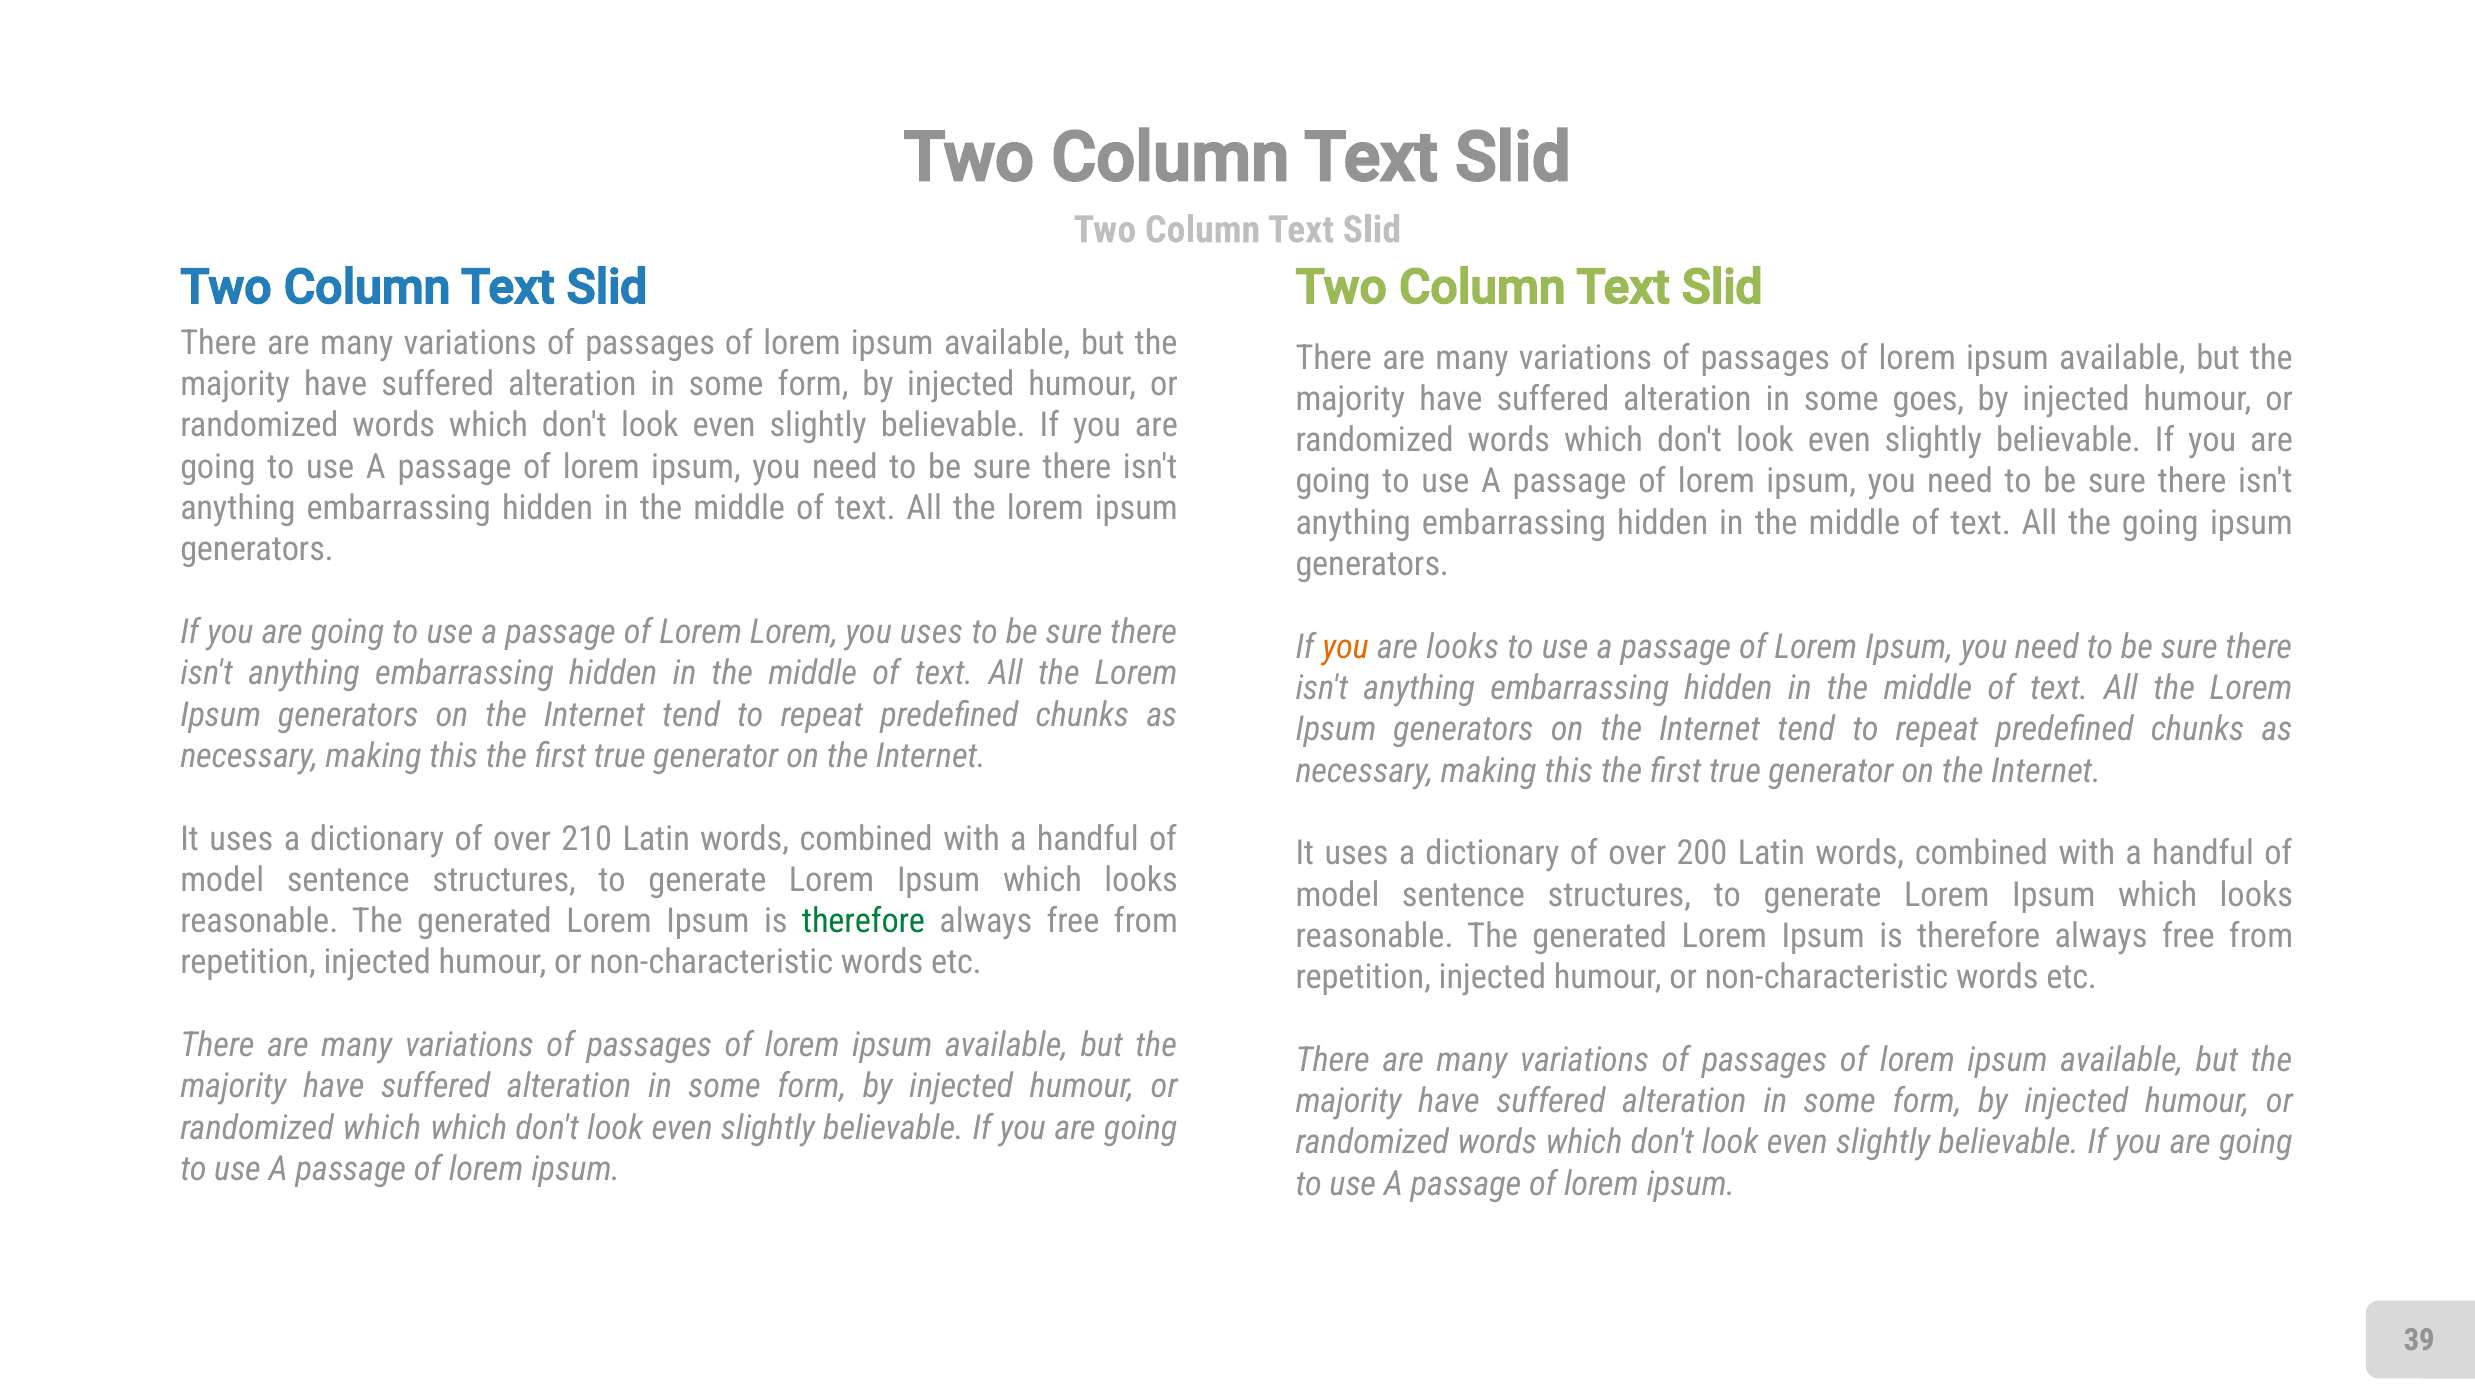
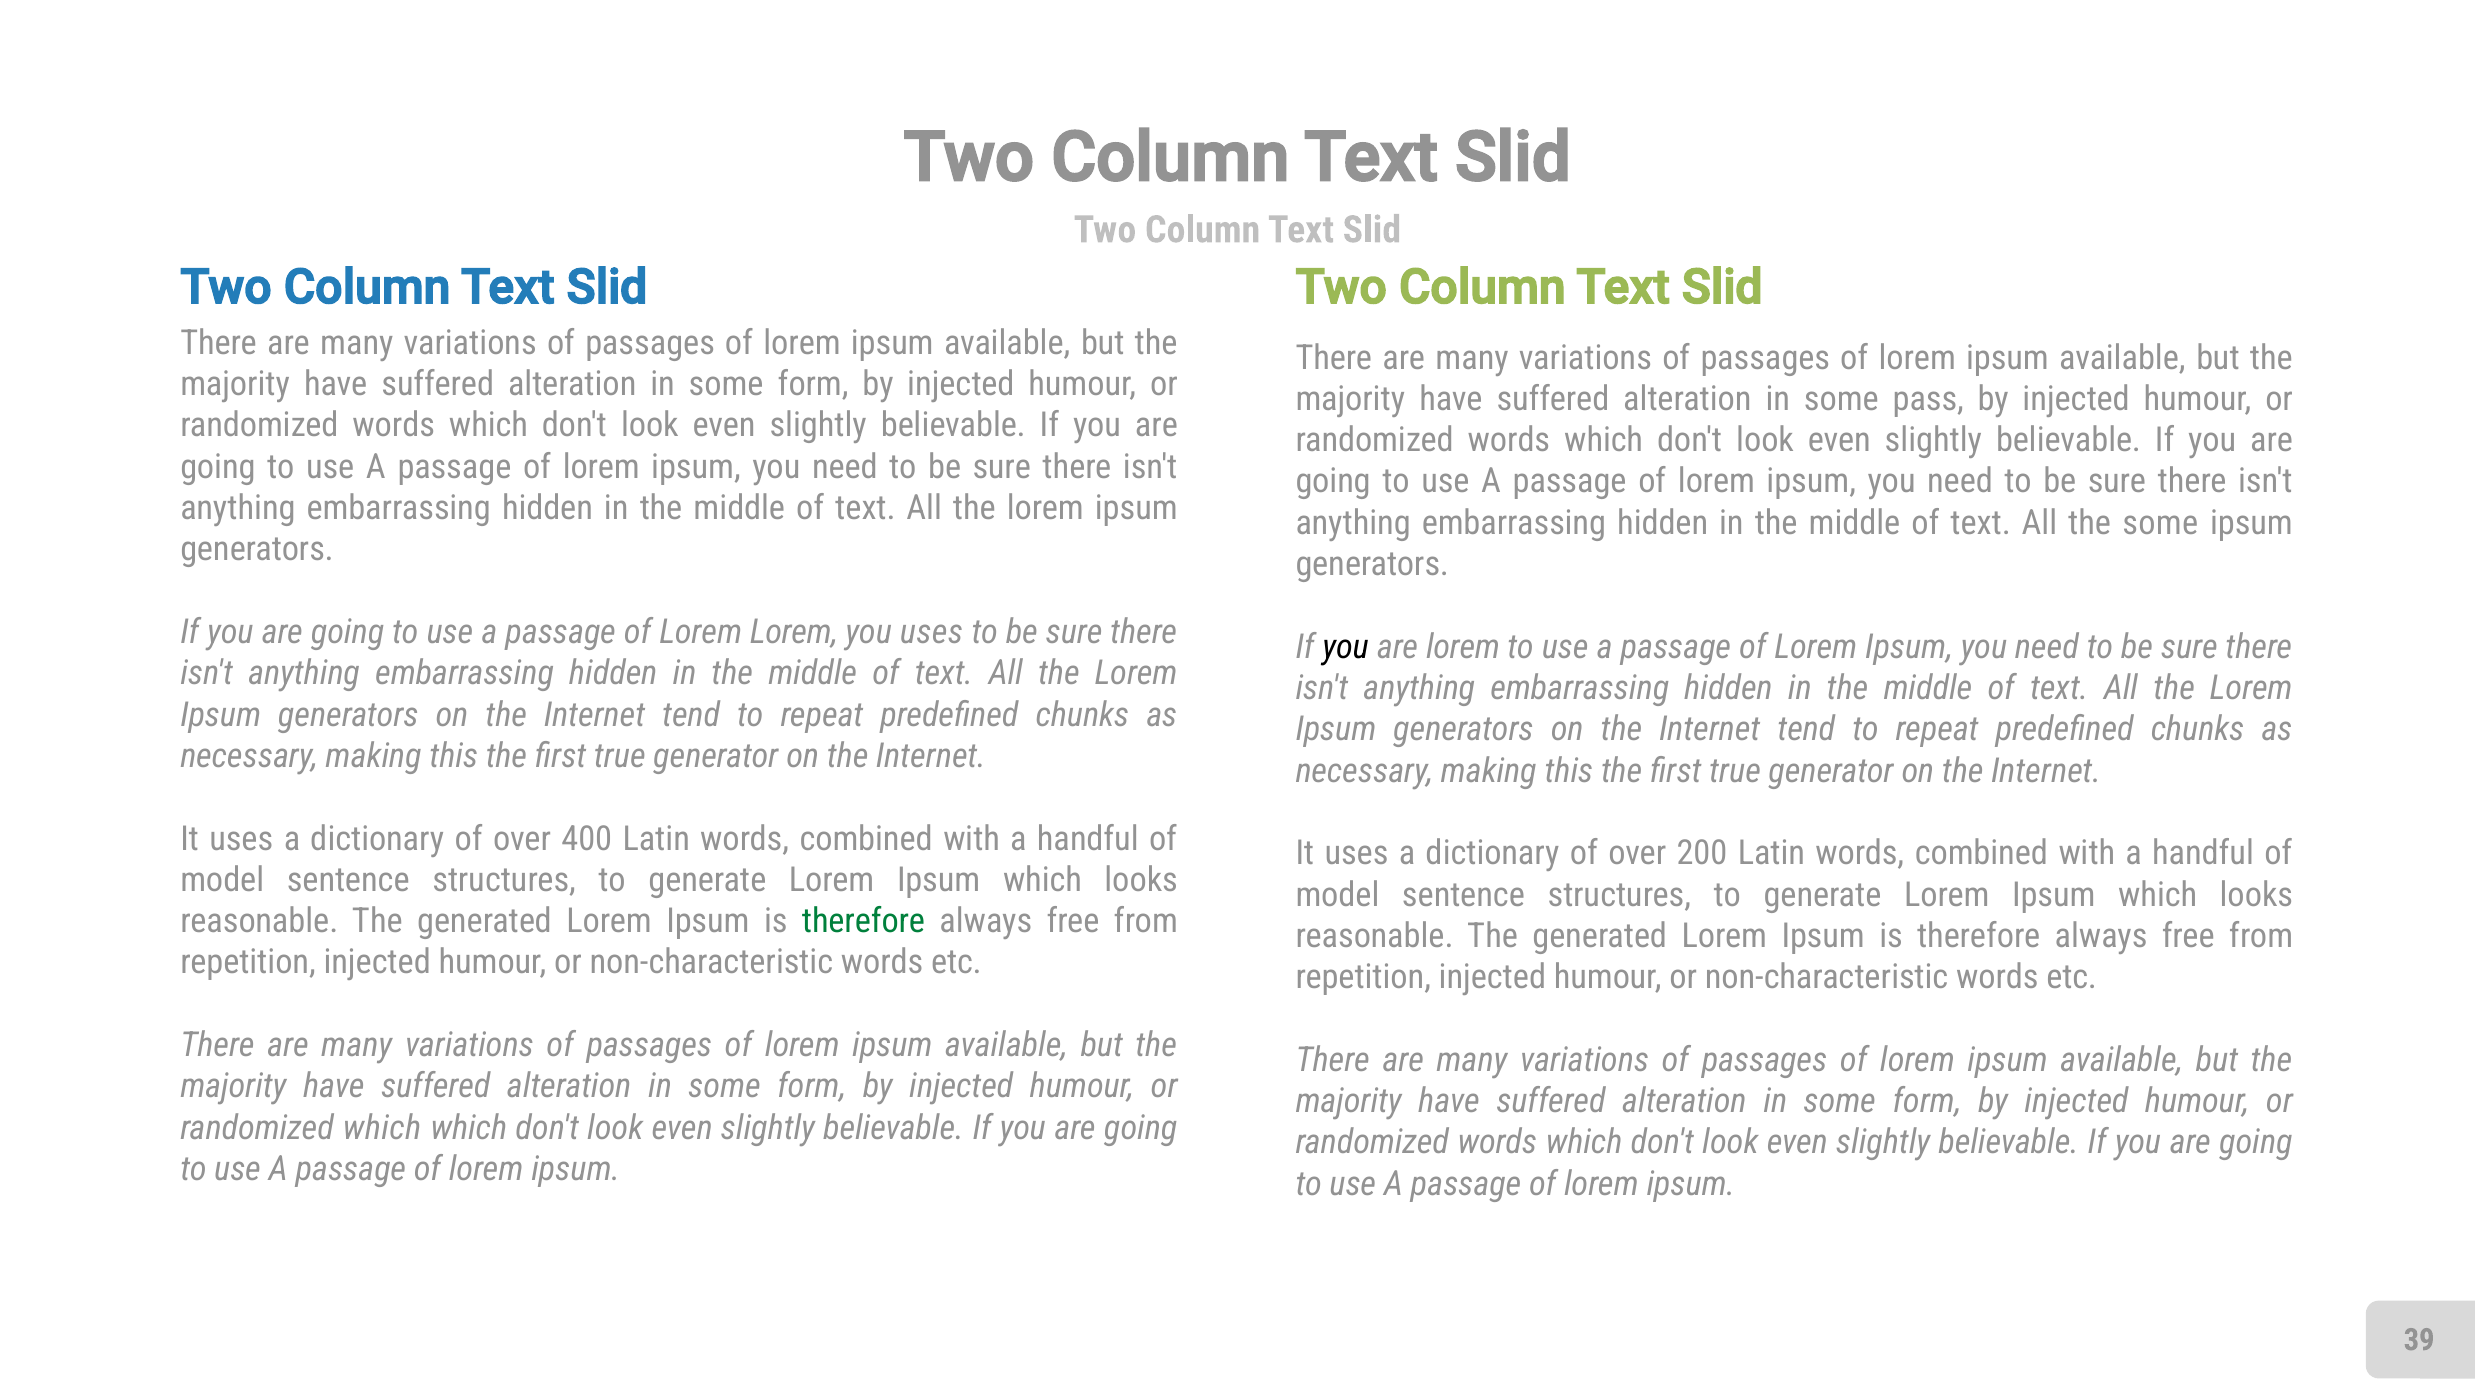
goes: goes -> pass (1928, 399)
the going: going -> some (2160, 523)
you colour: orange -> black (1346, 647)
are looks: looks -> lorem (1463, 647)
210: 210 -> 400 (587, 839)
